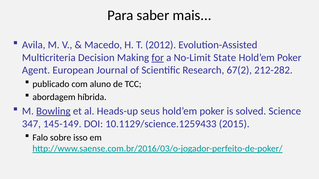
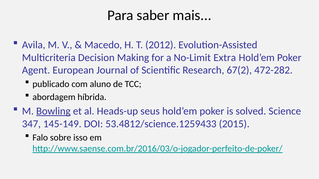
for underline: present -> none (158, 58)
State: State -> Extra (225, 58)
212-282: 212-282 -> 472-282 (273, 70)
10.1129/science.1259433: 10.1129/science.1259433 -> 53.4812/science.1259433 (161, 124)
